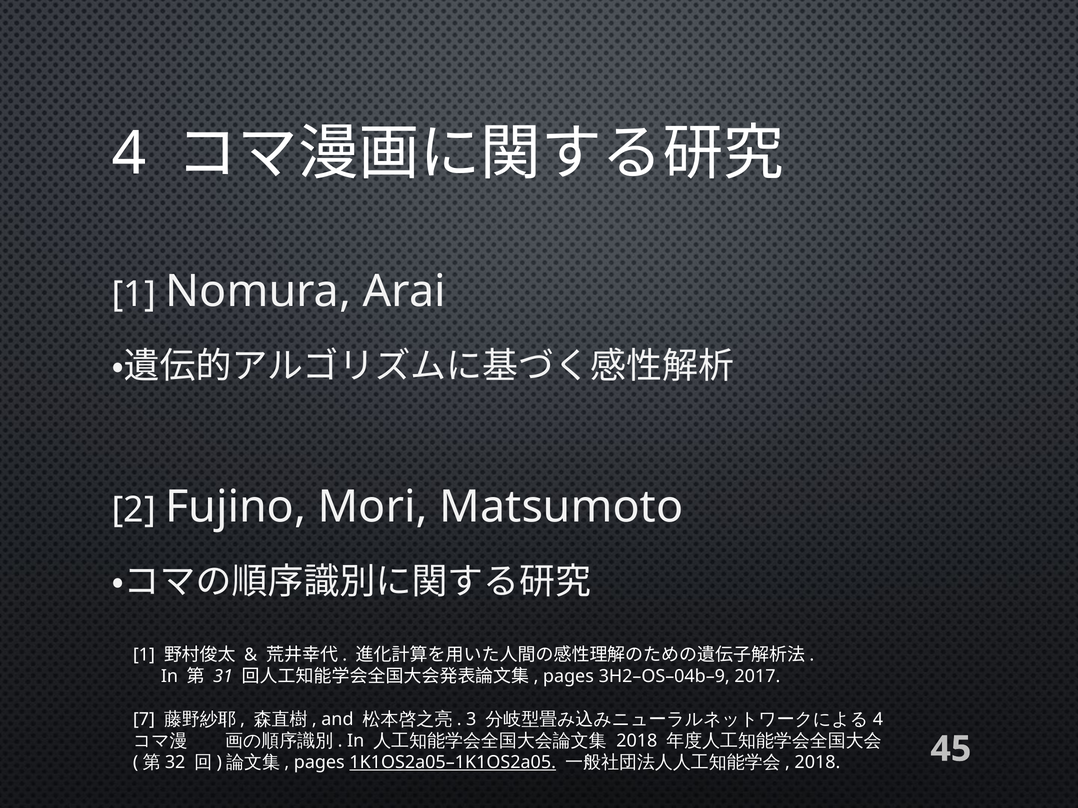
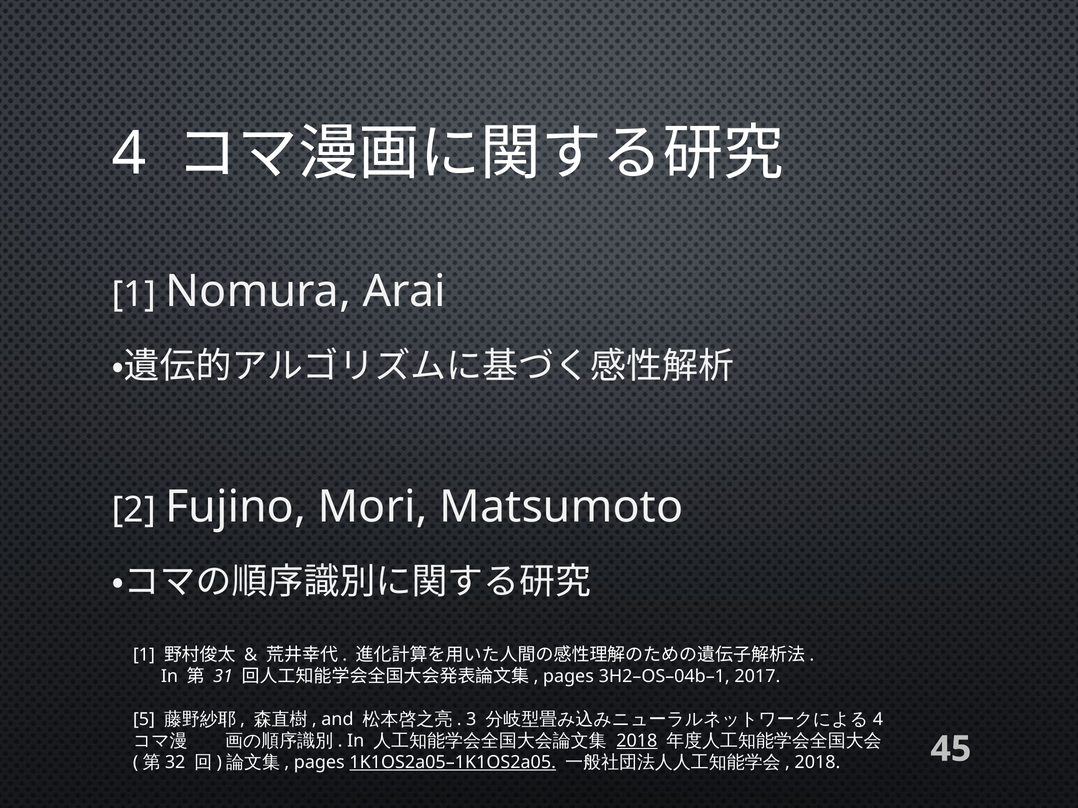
3H2–OS–04b–9: 3H2–OS–04b–9 -> 3H2–OS–04b–1 (664, 677)
7: 7 -> 5 (144, 720)
2018 underline: none -> present (637, 741)
